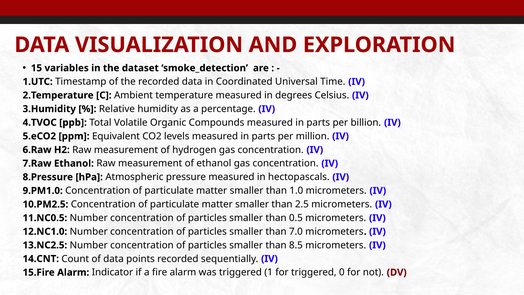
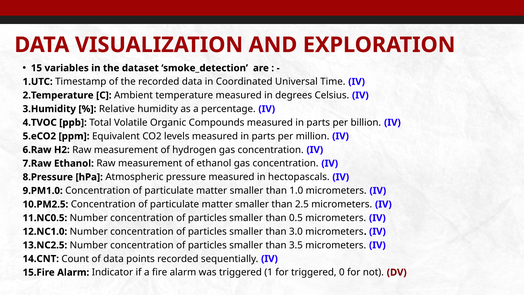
7.0: 7.0 -> 3.0 (296, 231)
8.5: 8.5 -> 3.5 (296, 245)
